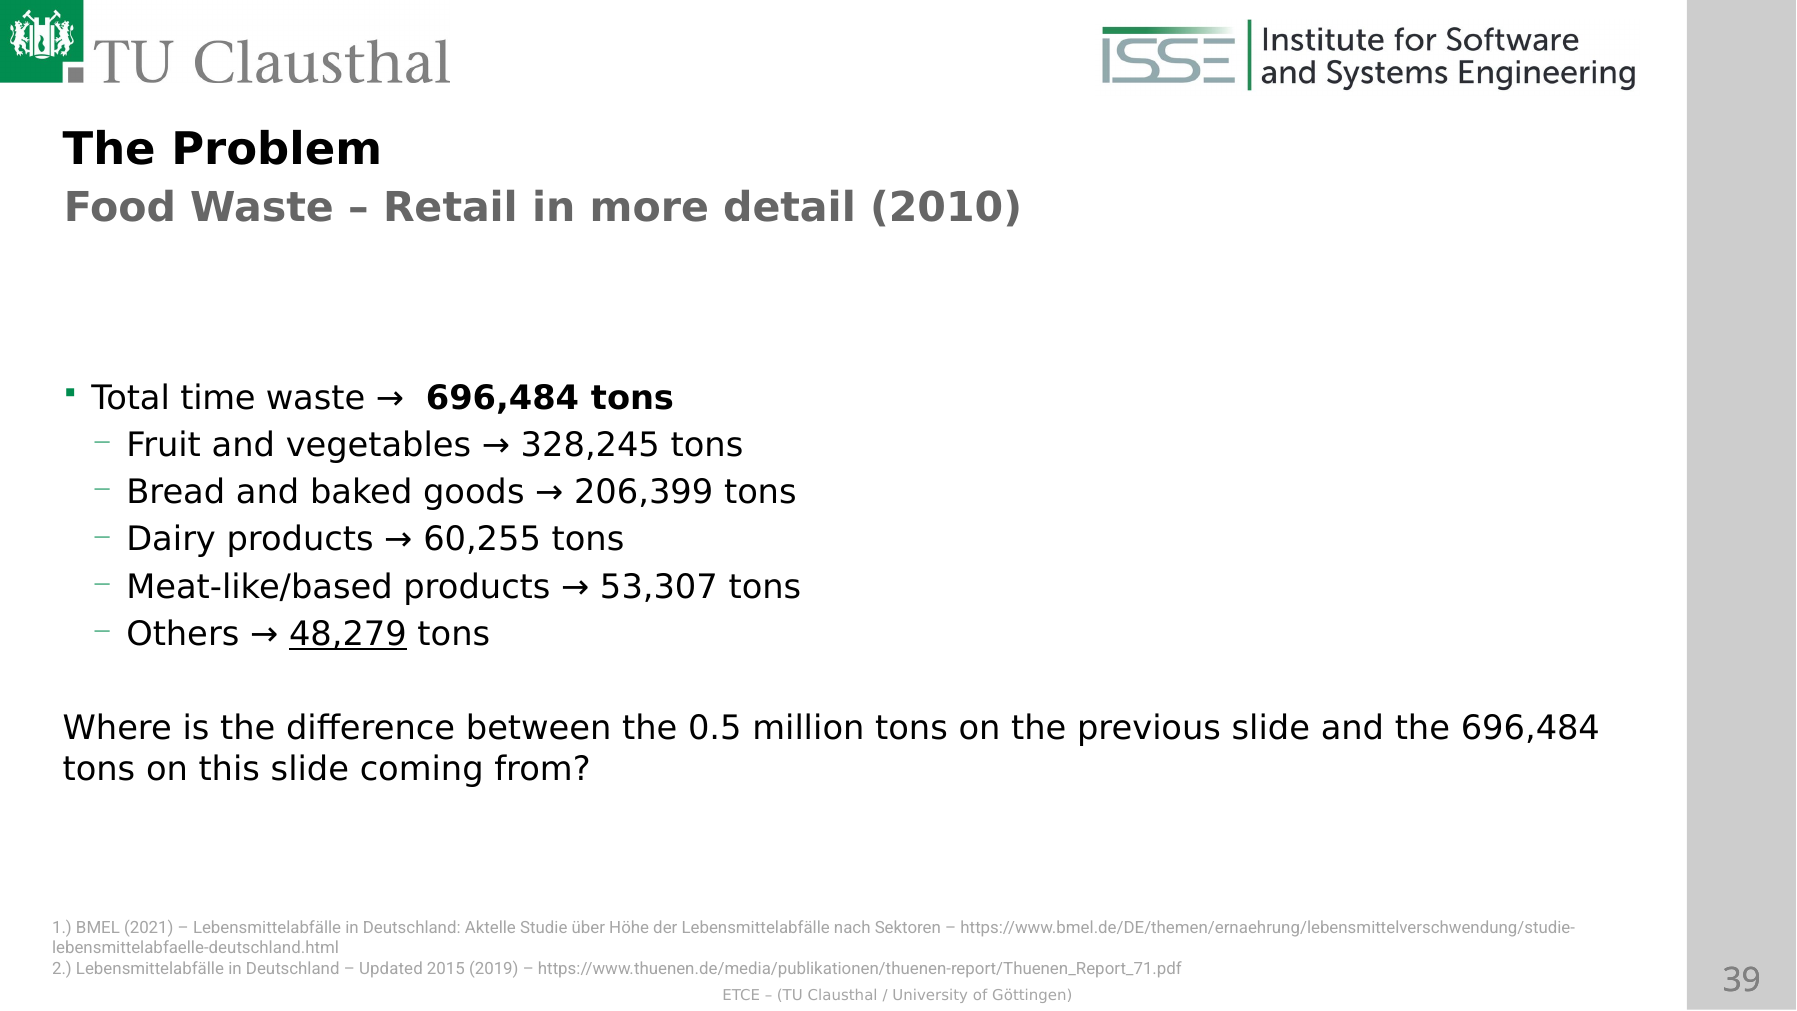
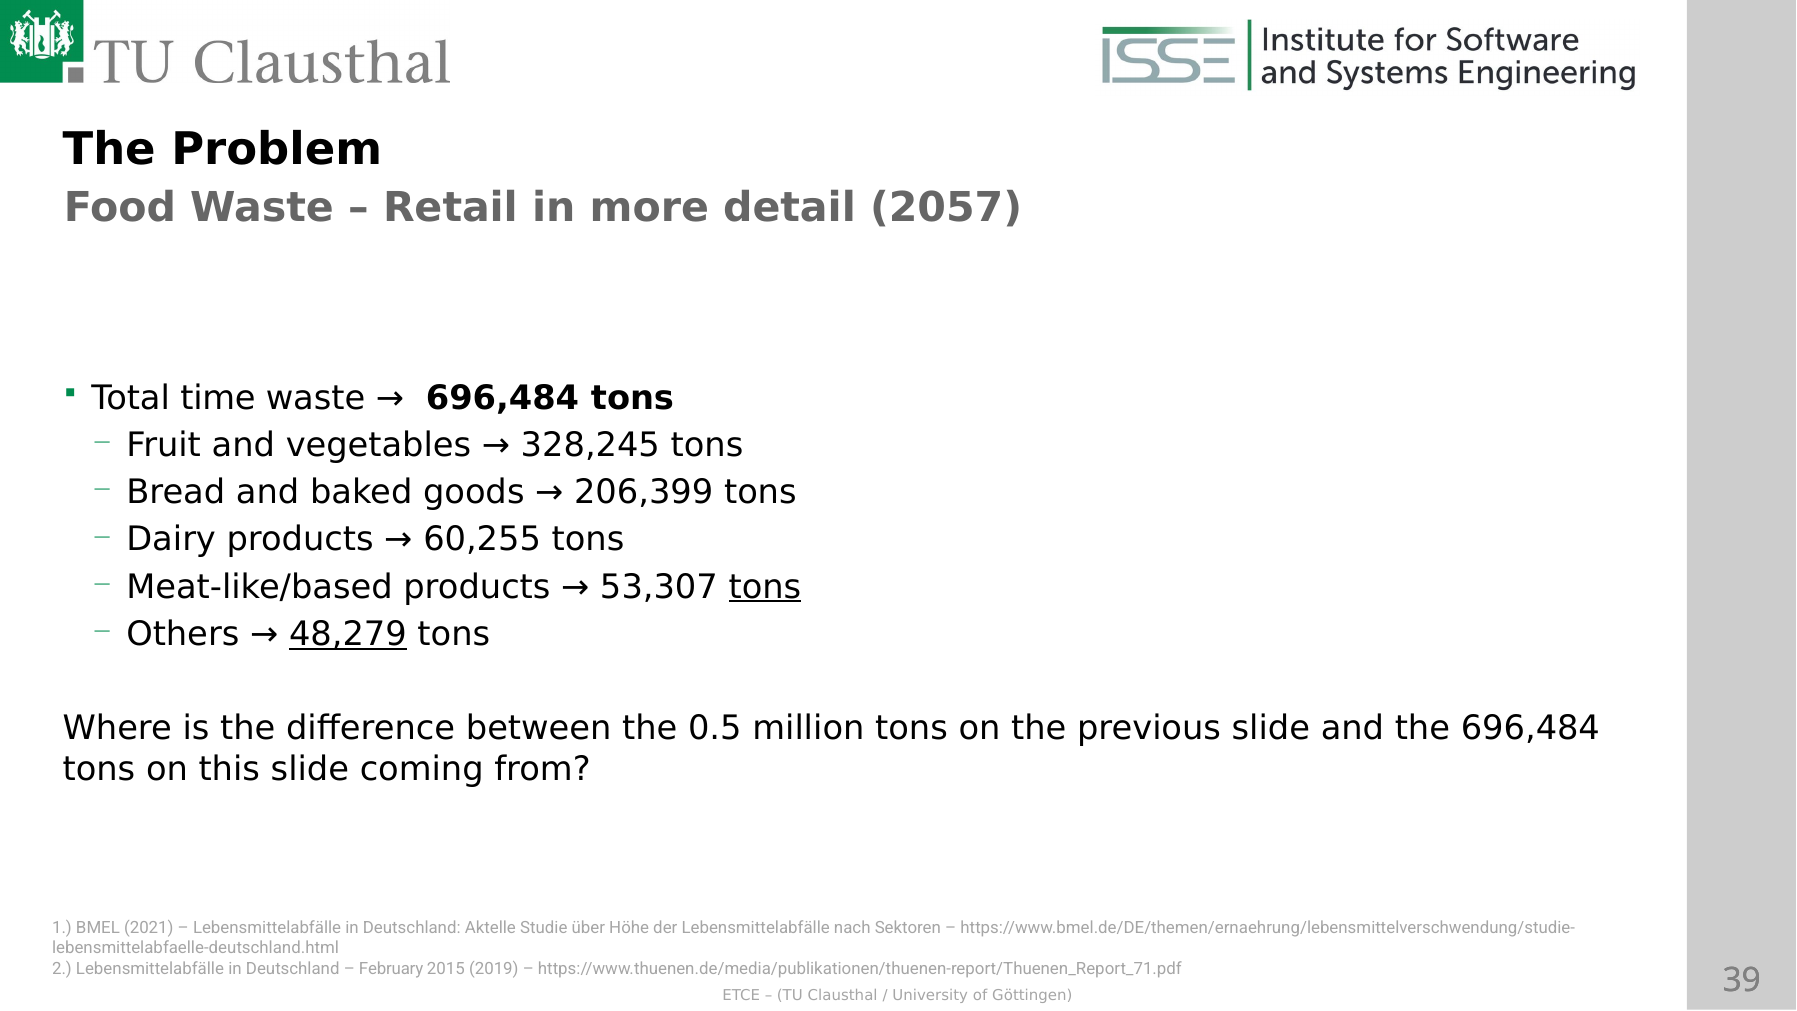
2010: 2010 -> 2057 (946, 208)
tons underline: none -> present (765, 587)
Updated: Updated -> February (391, 968)
